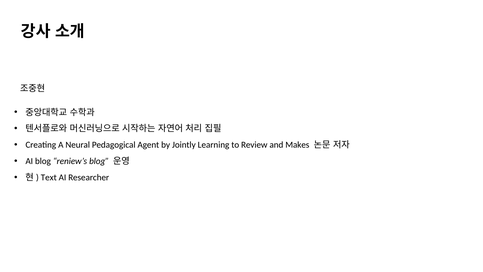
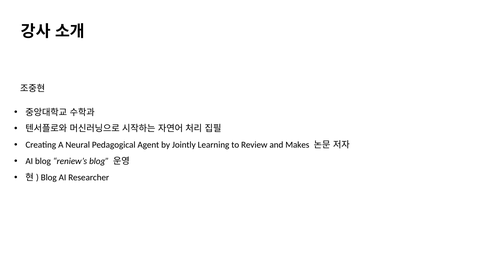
Text: Text -> Blog (49, 177)
